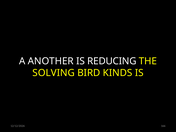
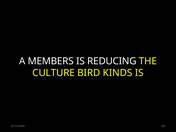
ANOTHER: ANOTHER -> MEMBERS (51, 61)
SOLVING: SOLVING -> CULTURE (54, 73)
